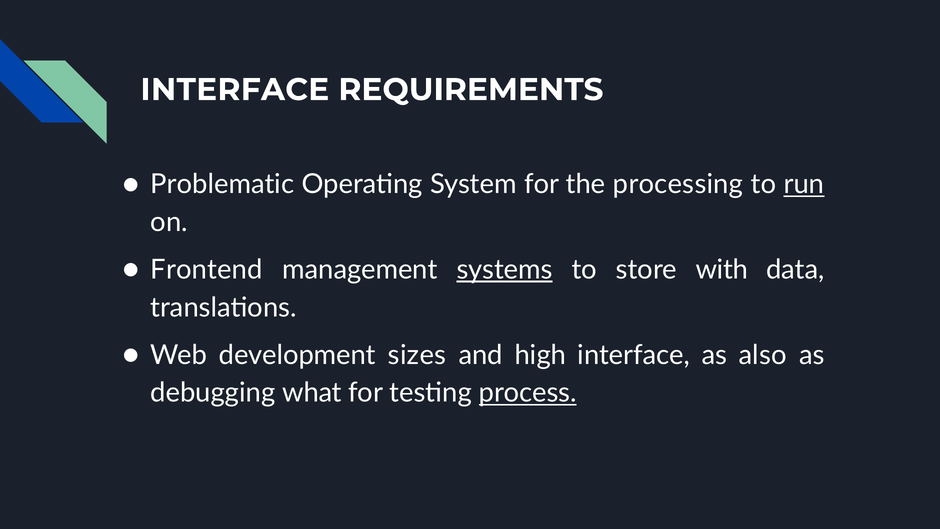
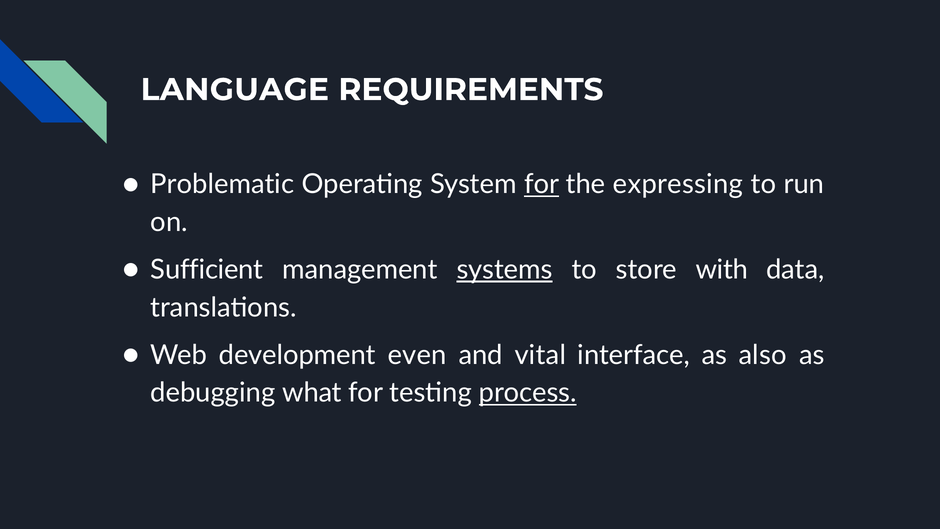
INTERFACE: INTERFACE -> LANGUAGE (235, 90)
for underline: none -> present (542, 184)
processing: processing -> expressing (678, 184)
run underline: present -> none (804, 184)
Frontend: Frontend -> Sufficient (207, 270)
sizes: sizes -> even (417, 355)
high: high -> vital (540, 355)
